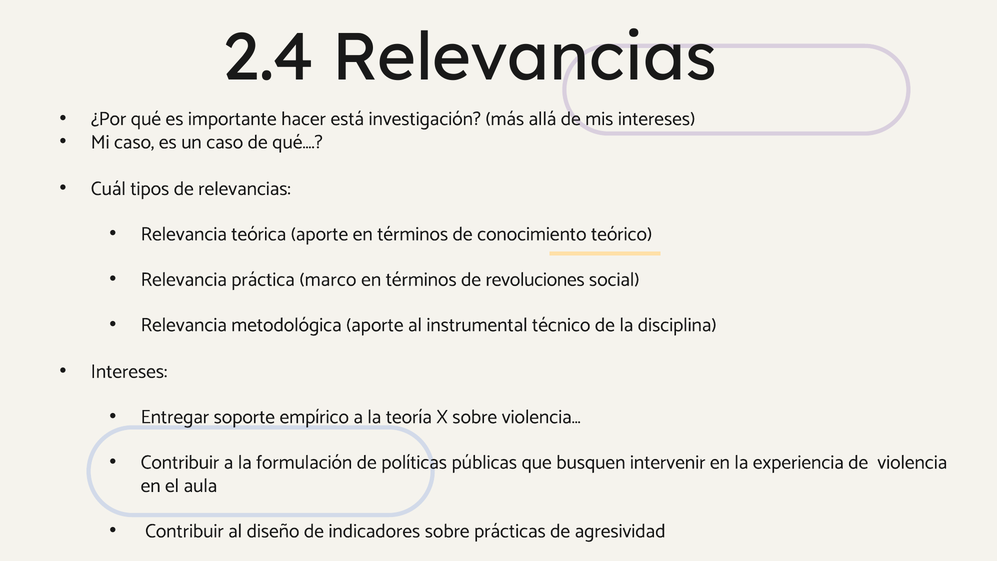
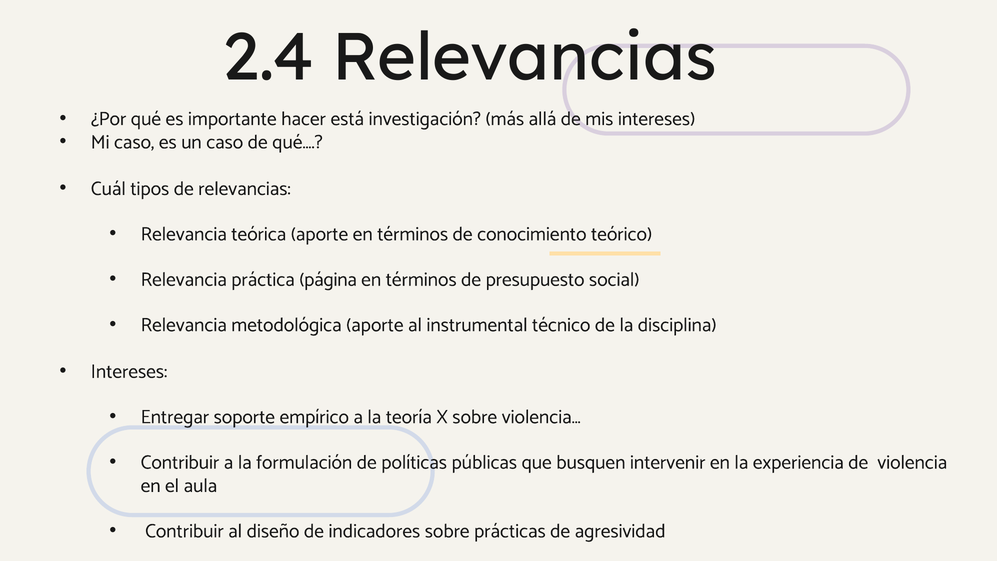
marco: marco -> página (328, 279)
revoluciones: revoluciones -> presupuesto (535, 279)
